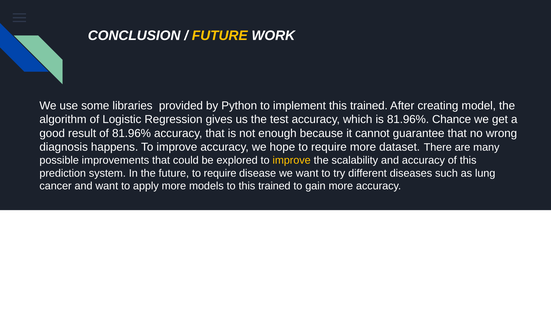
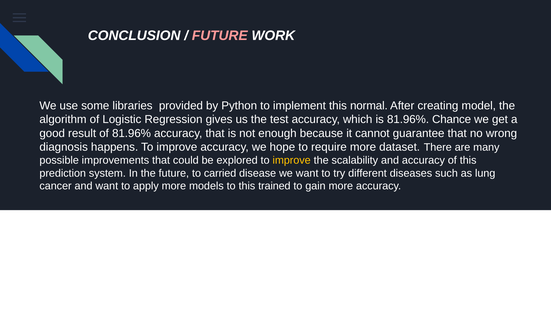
FUTURE colour: yellow -> pink (220, 36)
implement this trained: trained -> normal (369, 106)
future to require: require -> carried (220, 173)
